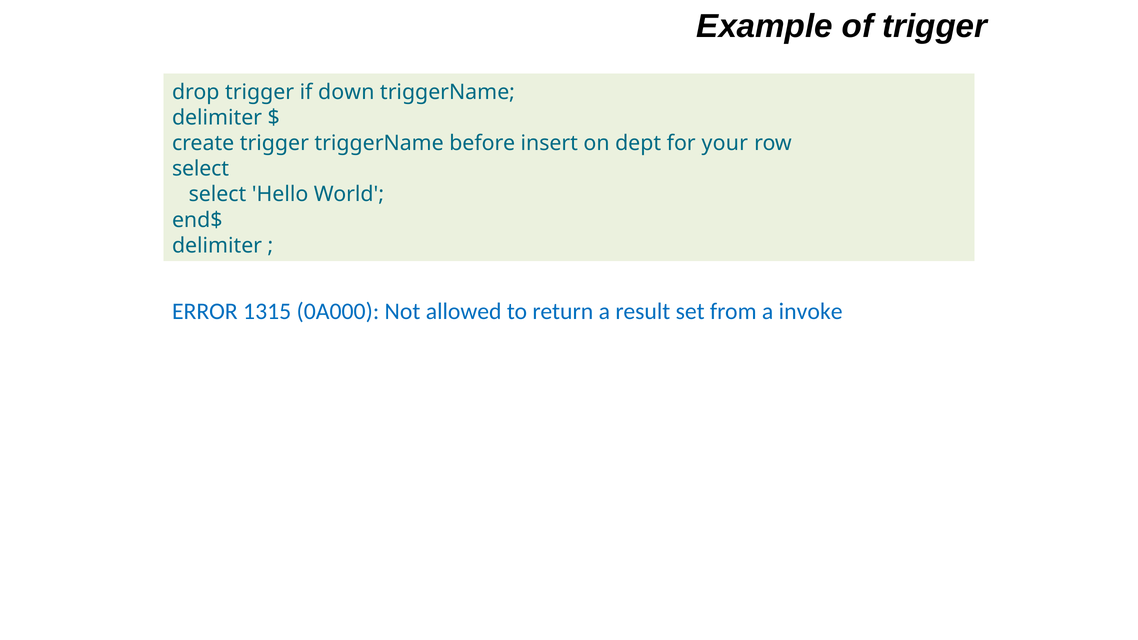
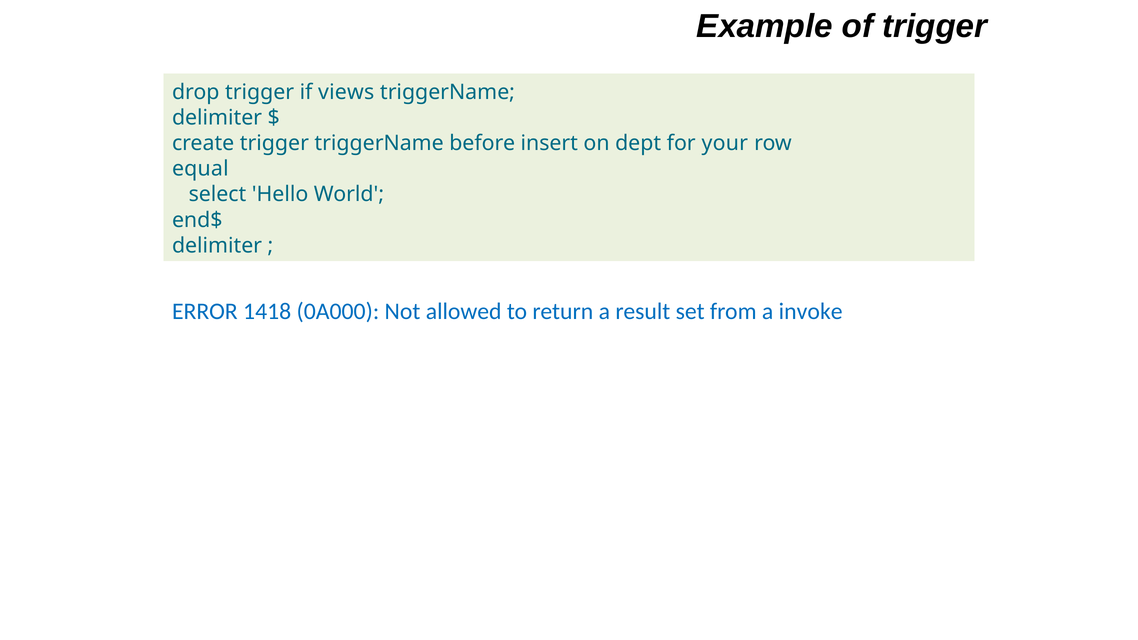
down: down -> views (346, 92)
select: select -> equal (200, 169)
1315: 1315 -> 1418 (267, 312)
